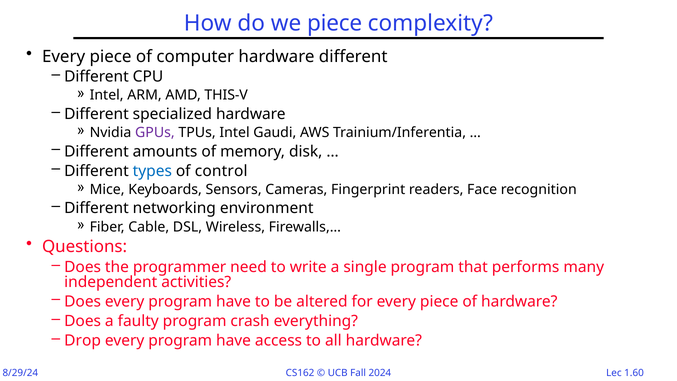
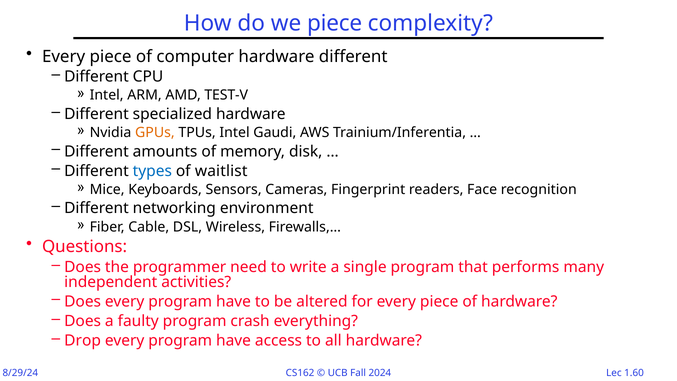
THIS-V: THIS-V -> TEST-V (226, 95)
GPUs colour: purple -> orange (155, 133)
control: control -> waitlist (221, 171)
